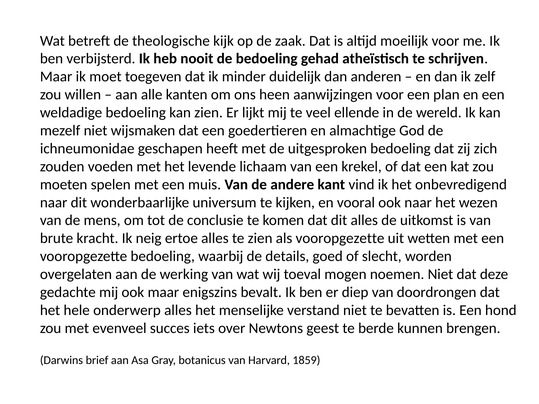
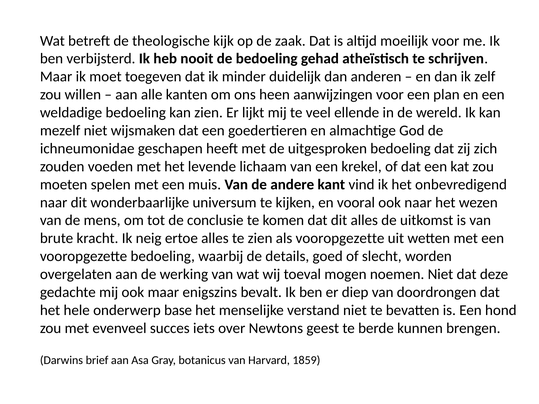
onderwerp alles: alles -> base (178, 310)
